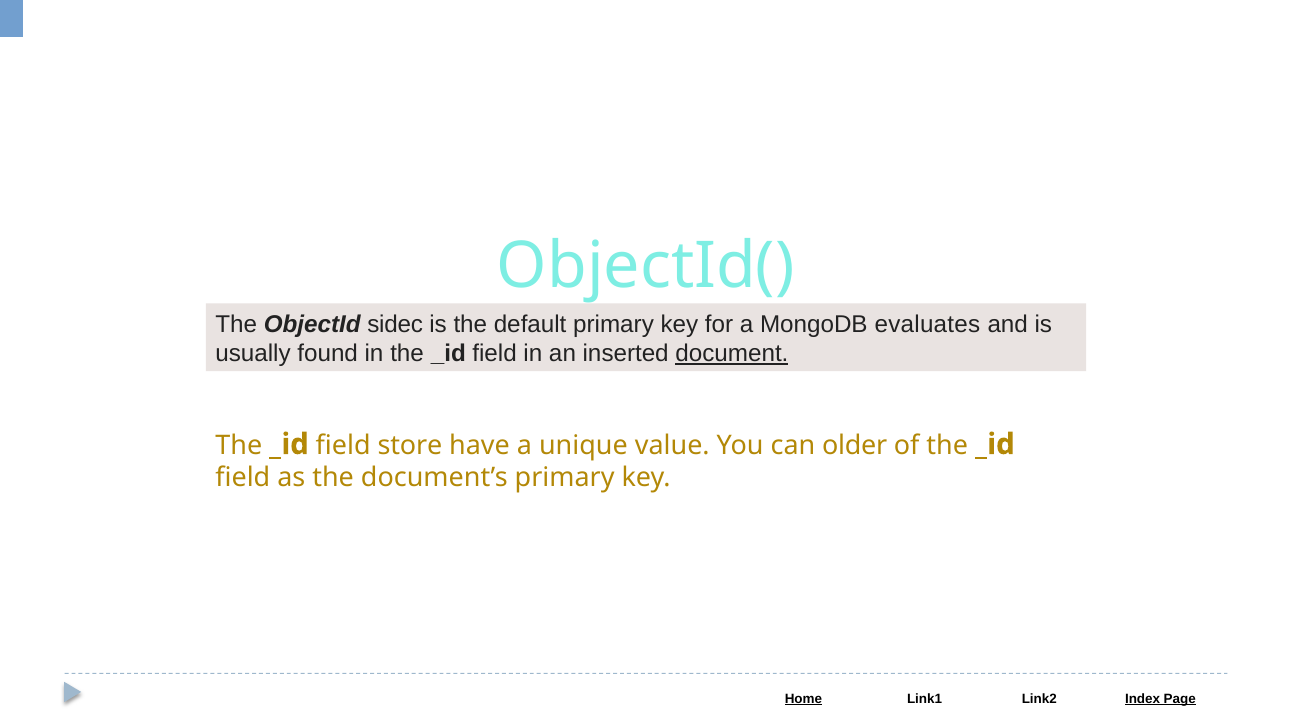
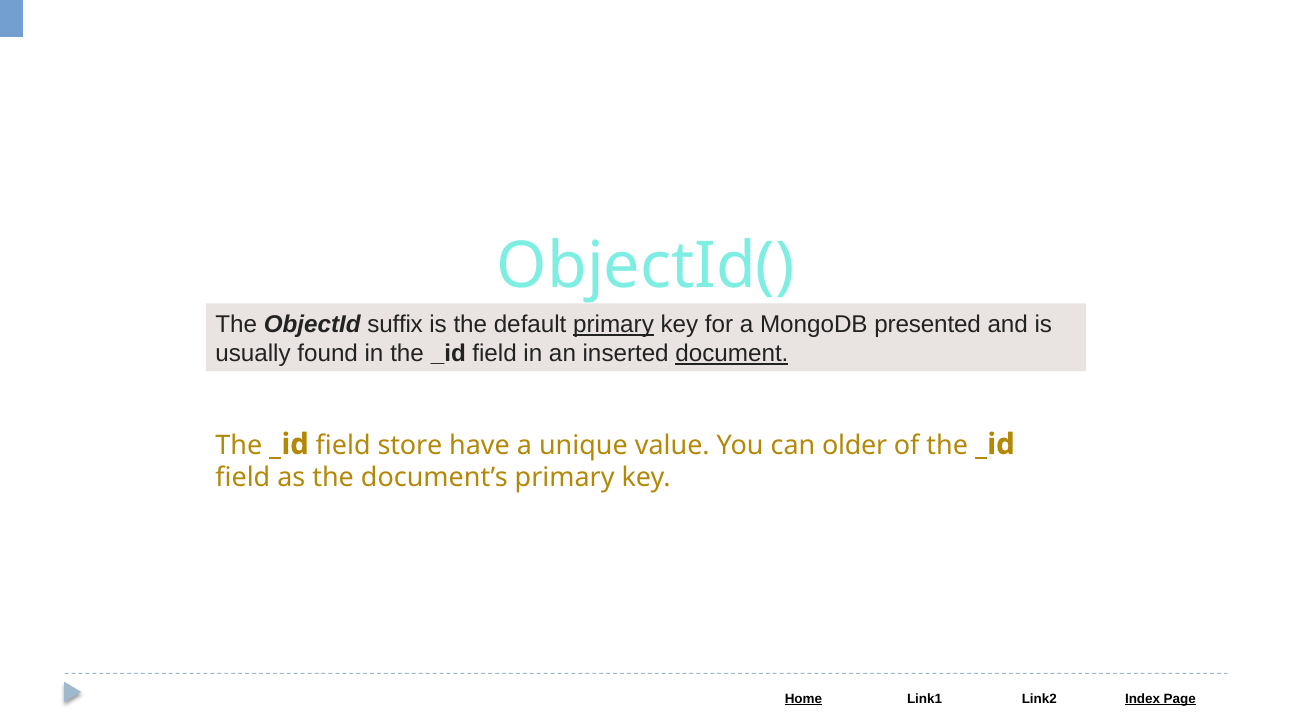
sidec: sidec -> suffix (395, 324)
primary underline: none -> present (614, 324)
evaluates: evaluates -> presented (928, 324)
